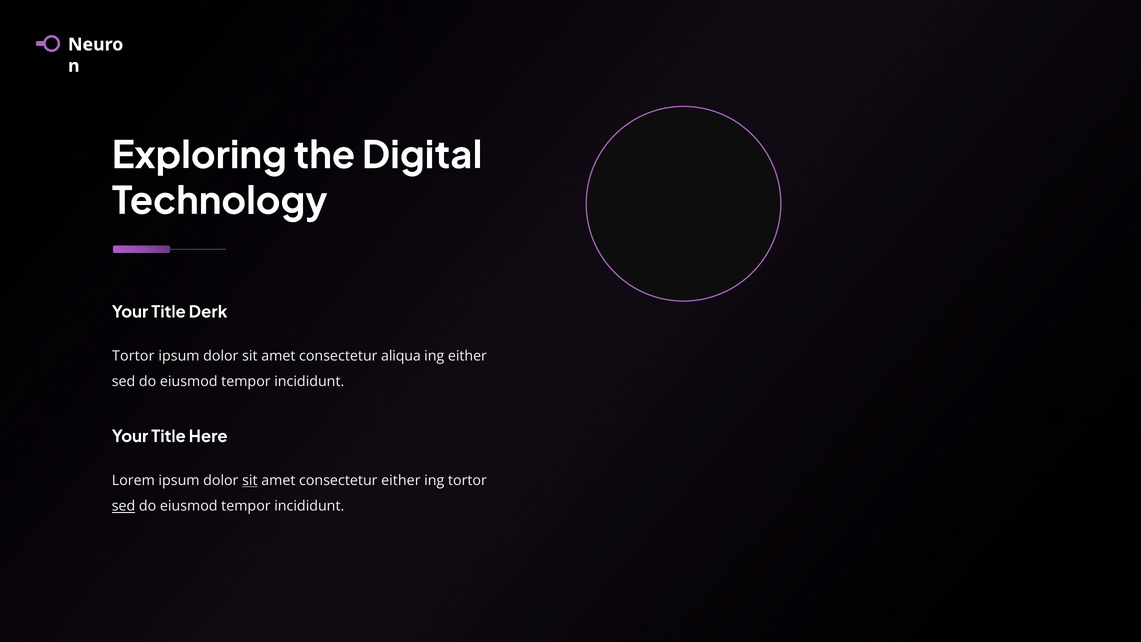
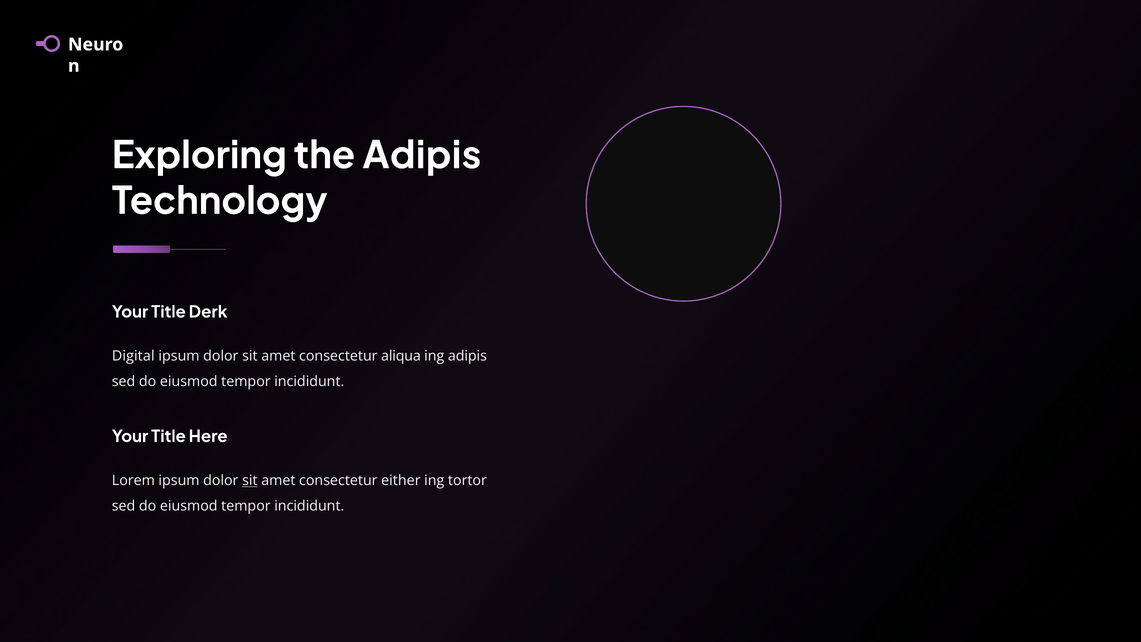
the Digital: Digital -> Adipis (422, 156)
Tortor: Tortor -> Digital (133, 356)
ing either: either -> adipis (467, 356)
sed underline: present -> none (124, 506)
